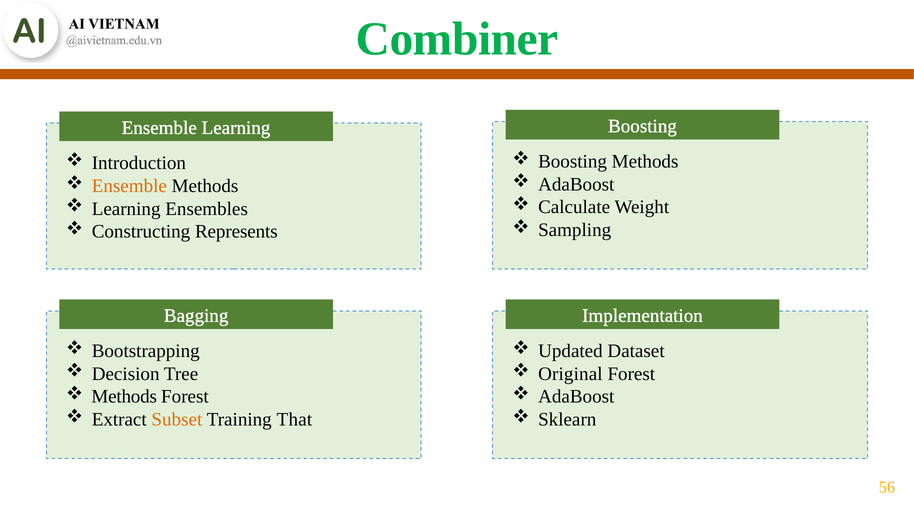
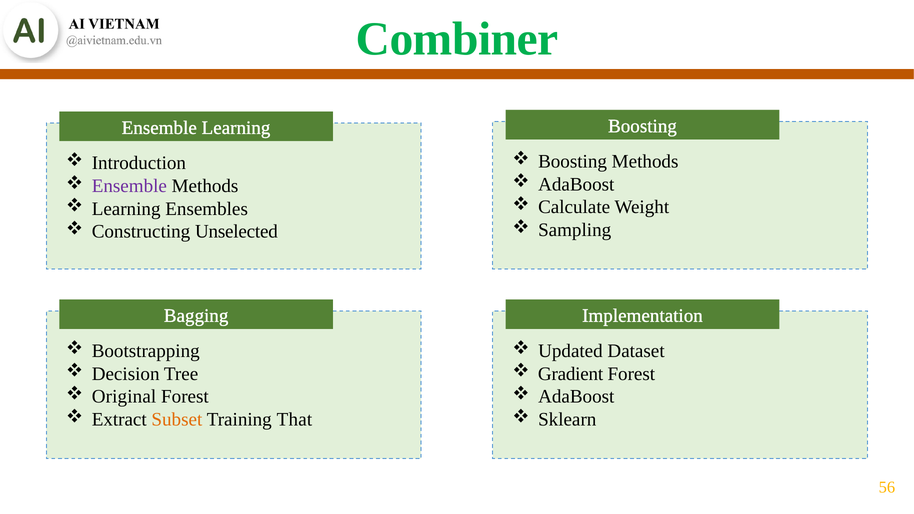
Ensemble colour: orange -> purple (129, 186)
Represents: Represents -> Unselected (236, 232)
Original: Original -> Gradient (571, 374)
Methods: Methods -> Original (124, 397)
